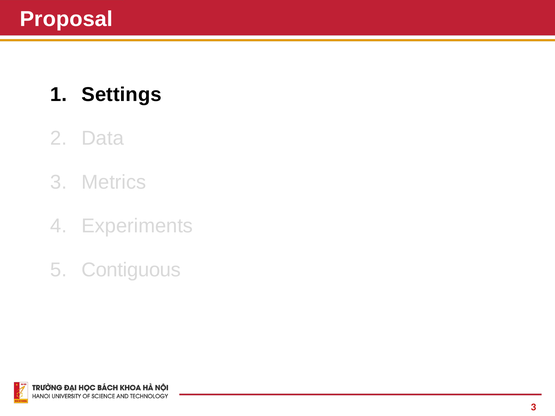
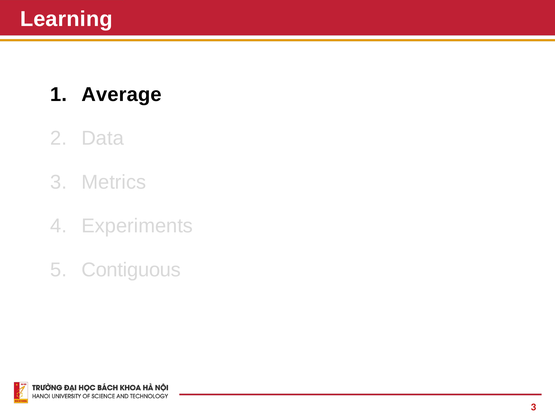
Proposal: Proposal -> Learning (66, 19)
Settings: Settings -> Average (122, 95)
